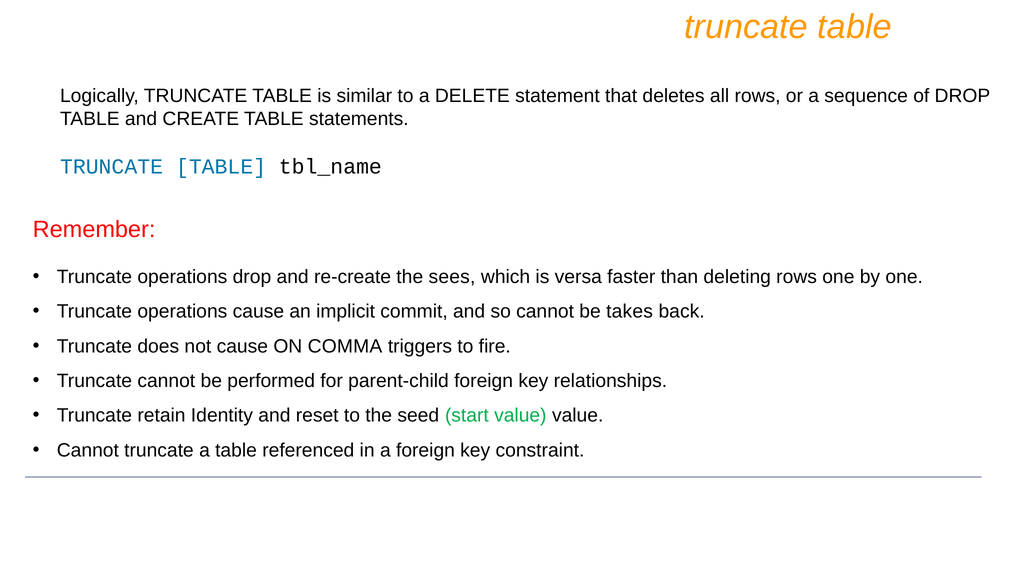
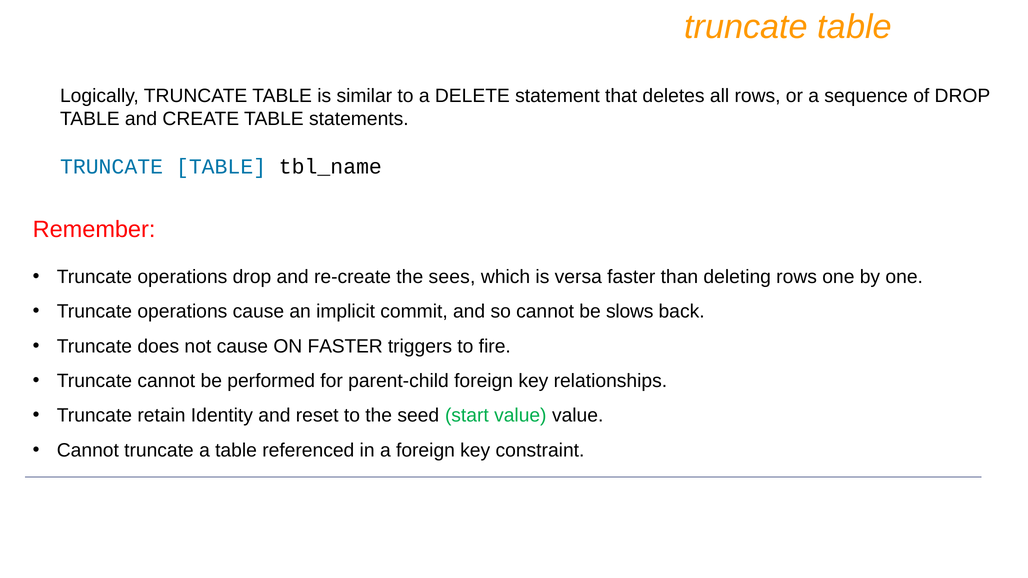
takes: takes -> slows (630, 312)
ON COMMA: COMMA -> FASTER (345, 346)
